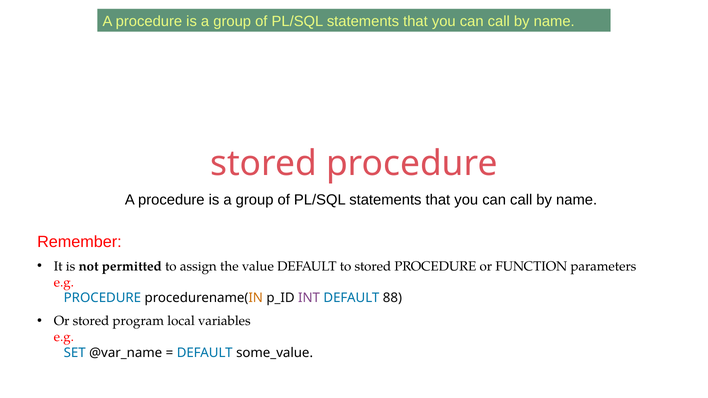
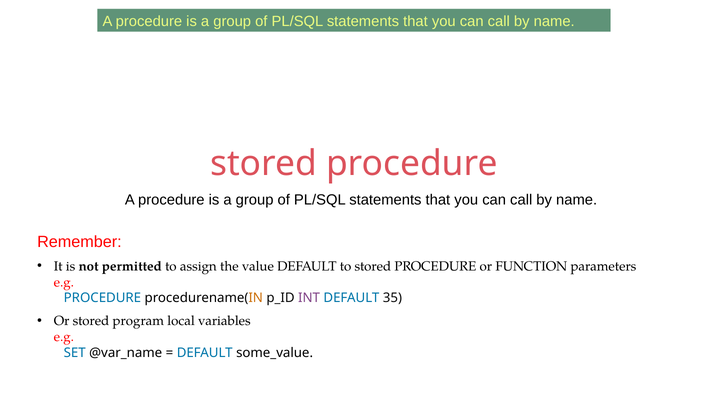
88: 88 -> 35 (392, 298)
